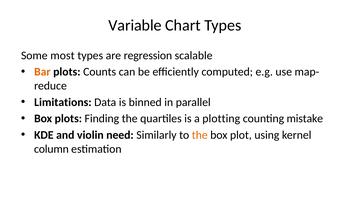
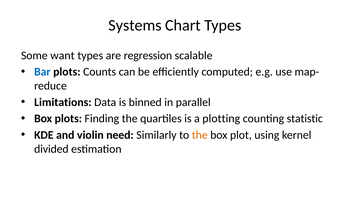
Variable: Variable -> Systems (135, 25)
most: most -> want (62, 56)
Bar colour: orange -> blue (42, 72)
mistake: mistake -> statistic (305, 118)
column: column -> divided (51, 149)
